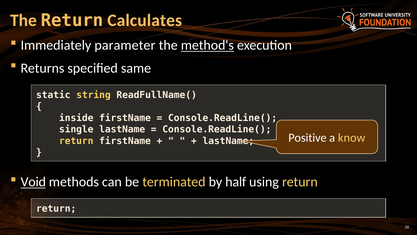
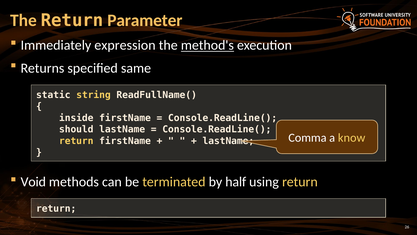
Calculates: Calculates -> Parameter (145, 20)
parameter: parameter -> expression (125, 45)
single: single -> should (76, 129)
Positive: Positive -> Comma (307, 137)
Void underline: present -> none (33, 182)
